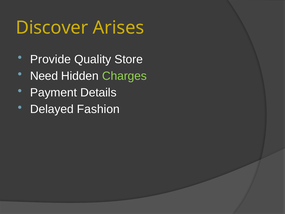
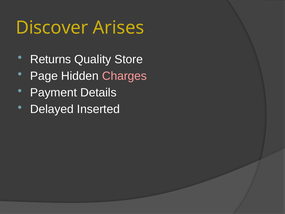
Provide: Provide -> Returns (51, 59)
Need: Need -> Page (44, 76)
Charges colour: light green -> pink (124, 76)
Fashion: Fashion -> Inserted (98, 109)
